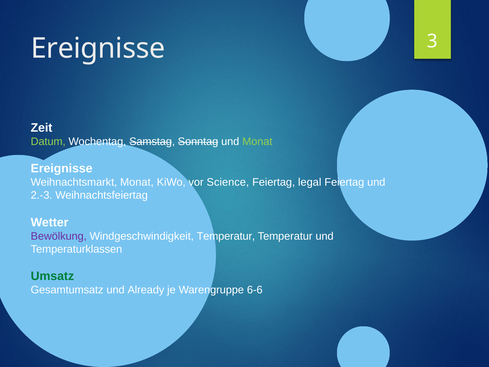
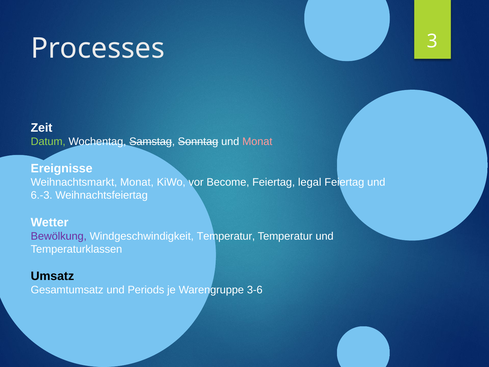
Ereignisse: Ereignisse -> Processes (98, 48)
Monat colour: light green -> pink (257, 141)
Science: Science -> Become (228, 182)
2.-3: 2.-3 -> 6.-3 (42, 195)
Umsatz colour: green -> black (52, 276)
Already: Already -> Periods (146, 290)
6-6: 6-6 -> 3-6 (255, 290)
